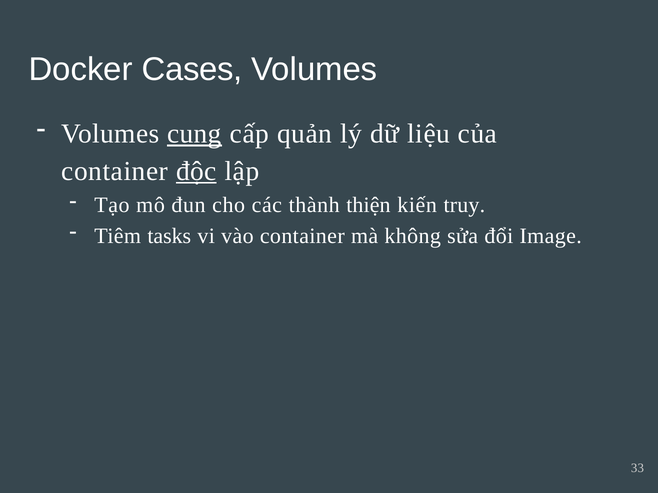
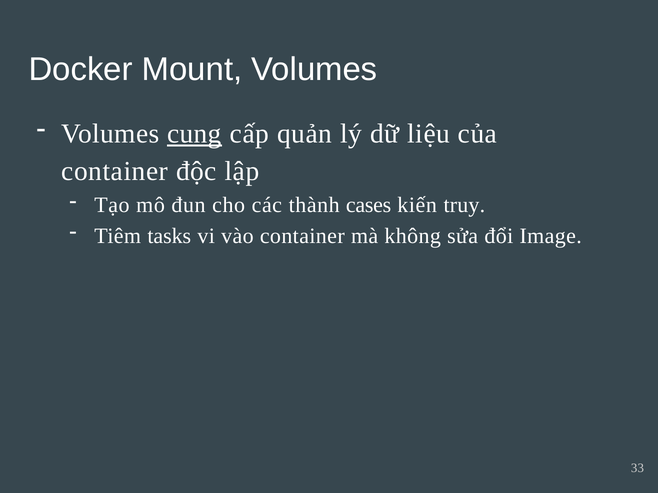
Cases: Cases -> Mount (192, 70)
độc underline: present -> none (196, 171)
thiện: thiện -> cases (369, 205)
